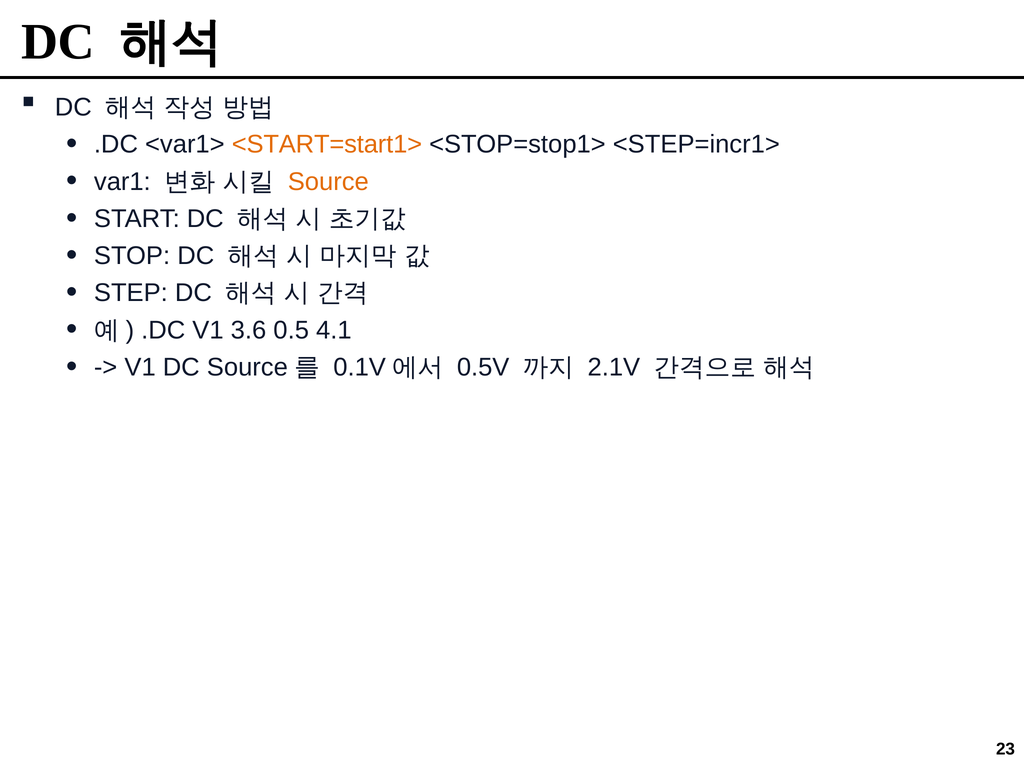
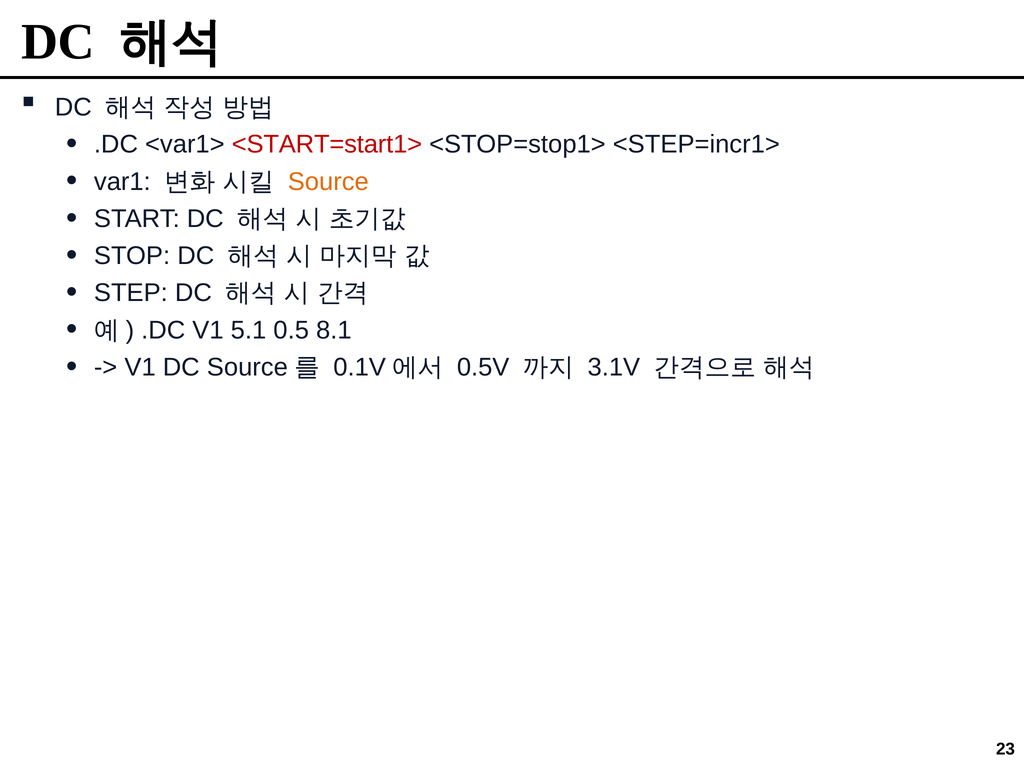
<START=start1> colour: orange -> red (327, 144)
3.6: 3.6 -> 5.1 (248, 330)
4.1: 4.1 -> 8.1 (334, 330)
2.1V: 2.1V -> 3.1V (614, 367)
